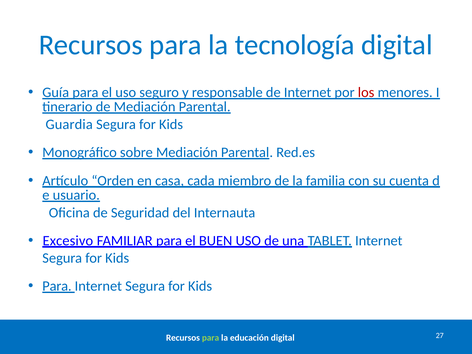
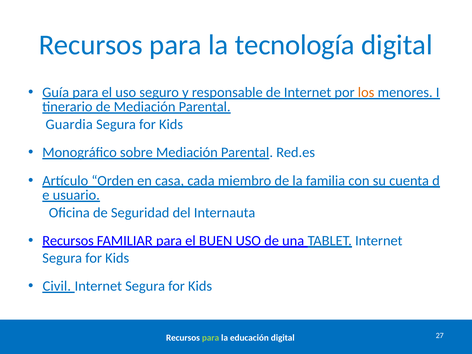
los colour: red -> orange (366, 92)
Excesivo: Excesivo -> Recursos (68, 241)
Para: Para -> Civil (57, 286)
